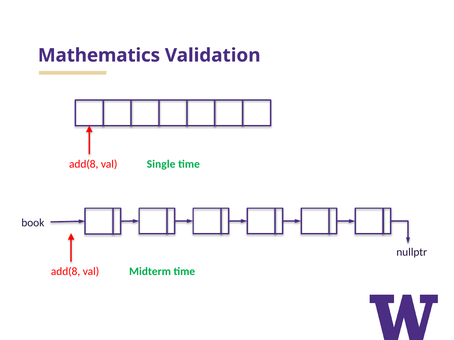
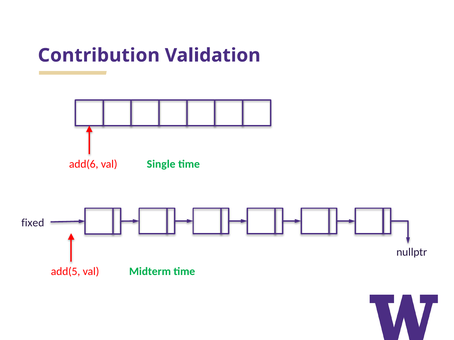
Mathematics: Mathematics -> Contribution (99, 55)
add(8: add(8 -> add(6 (84, 164)
book: book -> fixed (33, 223)
add(8: add(8 -> add(5 (66, 272)
